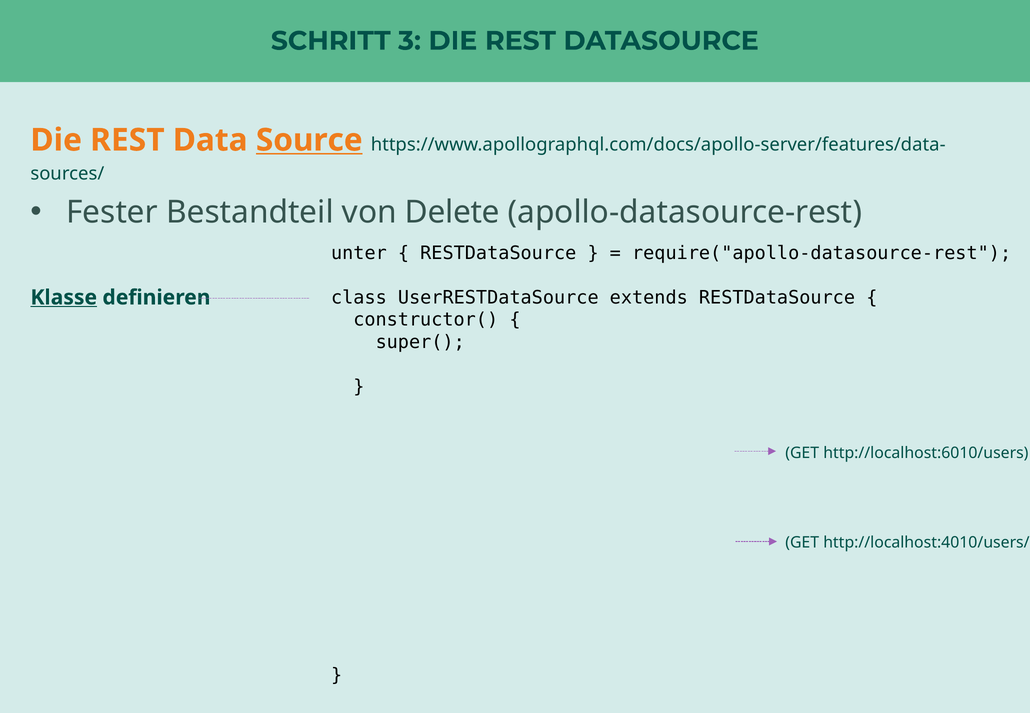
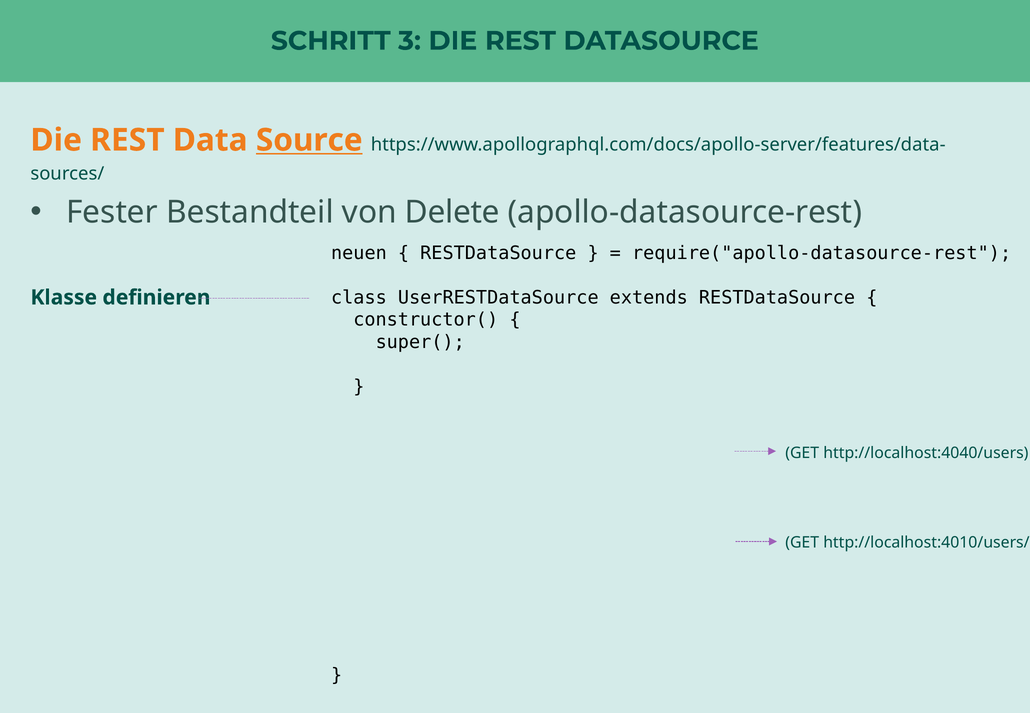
unter: unter -> neuen (359, 253)
Klasse underline: present -> none (64, 298)
http://localhost:6010/users: http://localhost:6010/users -> http://localhost:4040/users (926, 453)
